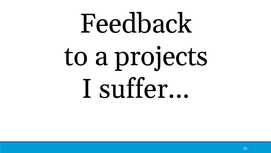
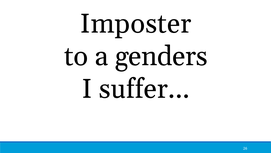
Feedback: Feedback -> Imposter (136, 24)
projects: projects -> genders (161, 56)
